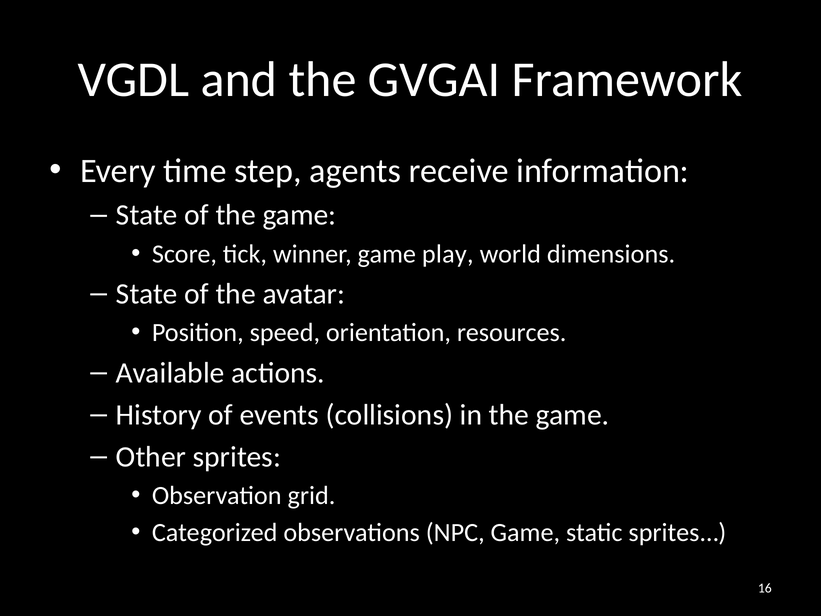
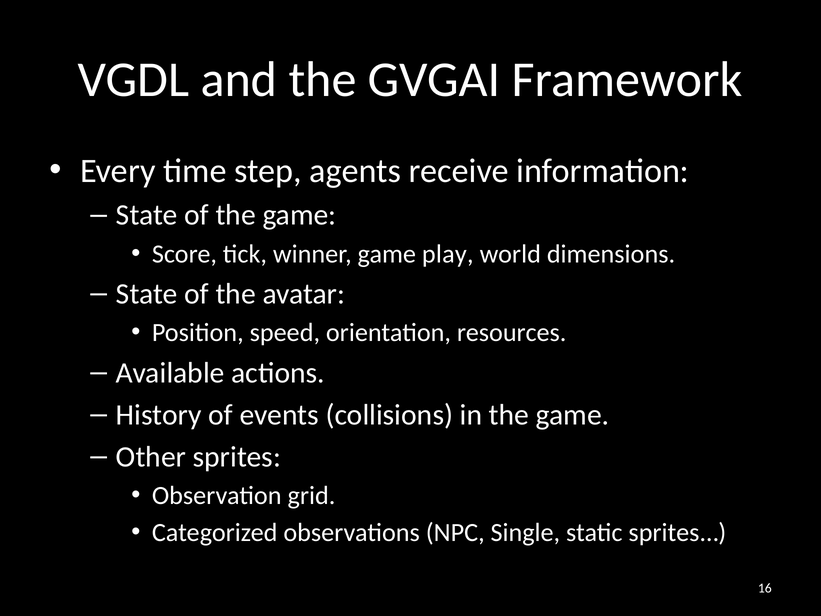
NPC Game: Game -> Single (525, 532)
